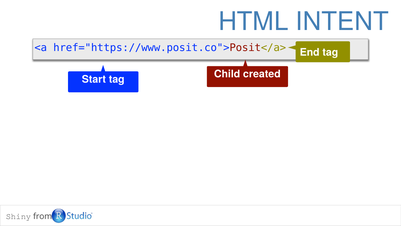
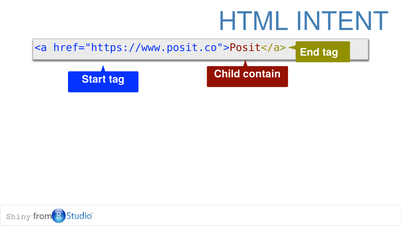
created: created -> contain (262, 74)
